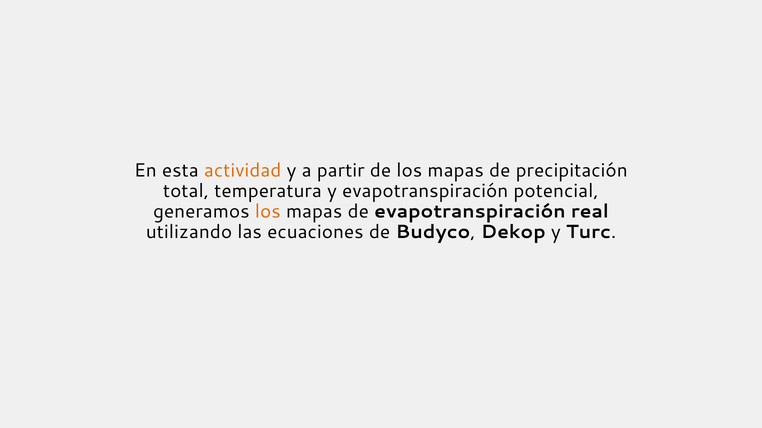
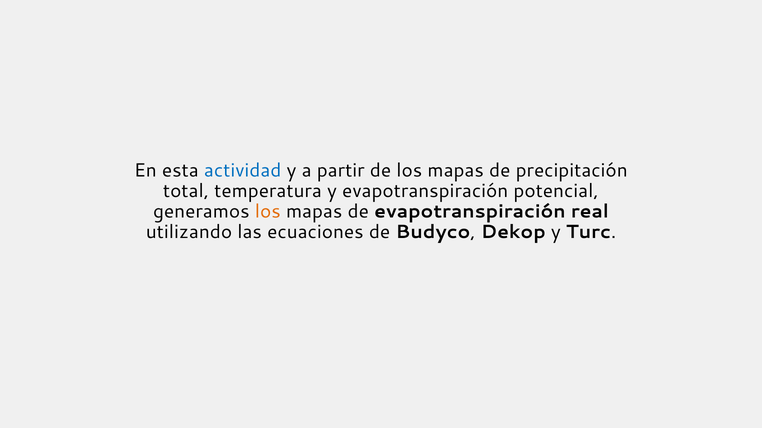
actividad colour: orange -> blue (243, 171)
